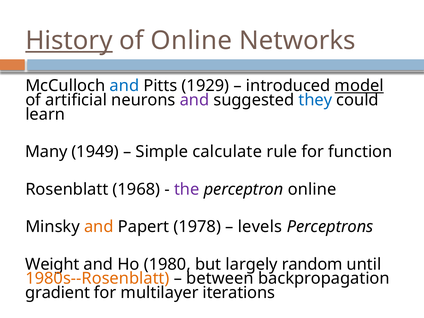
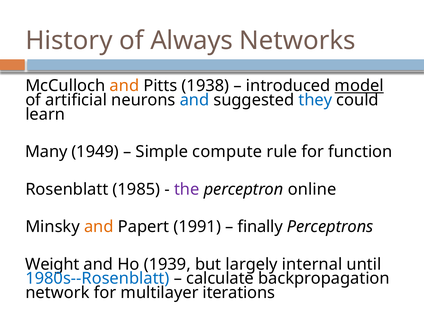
History underline: present -> none (69, 41)
of Online: Online -> Always (192, 41)
and colour: blue -> orange (124, 86)
1929: 1929 -> 1938 (205, 86)
and colour: purple -> blue (194, 100)
calculate: calculate -> compute (227, 152)
1968: 1968 -> 1985 (136, 189)
1978: 1978 -> 1991 (197, 227)
levels: levels -> finally (260, 227)
1980: 1980 -> 1939 (167, 264)
random: random -> internal (312, 264)
1980s--Rosenblatt colour: orange -> blue (97, 279)
between: between -> calculate (220, 279)
gradient: gradient -> network (58, 293)
